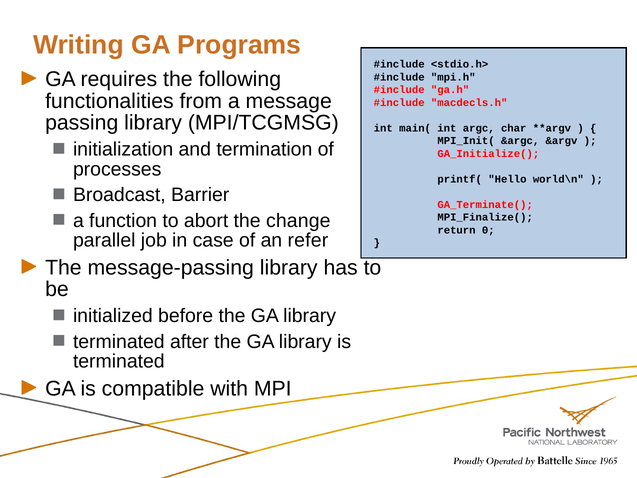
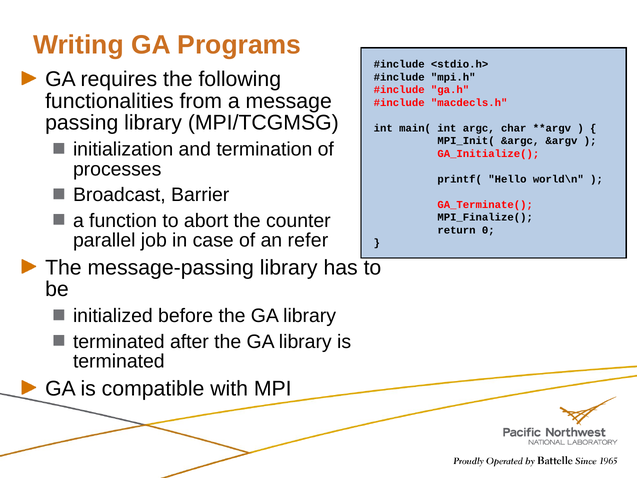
change: change -> counter (298, 221)
